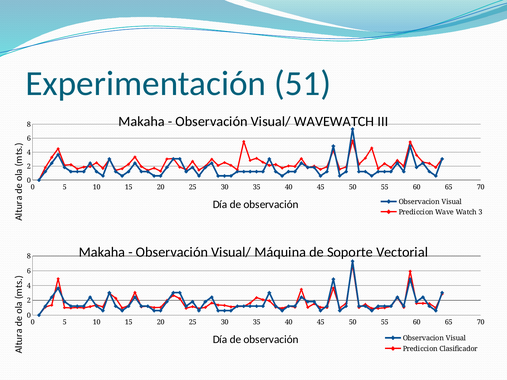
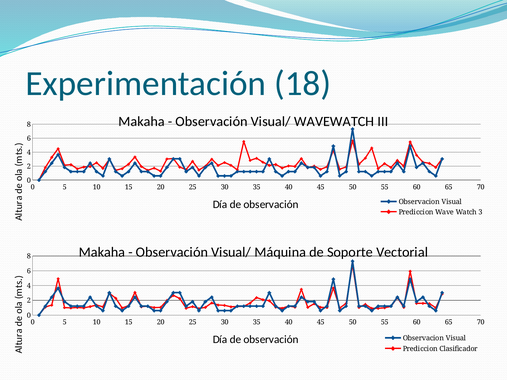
51: 51 -> 18 (303, 84)
